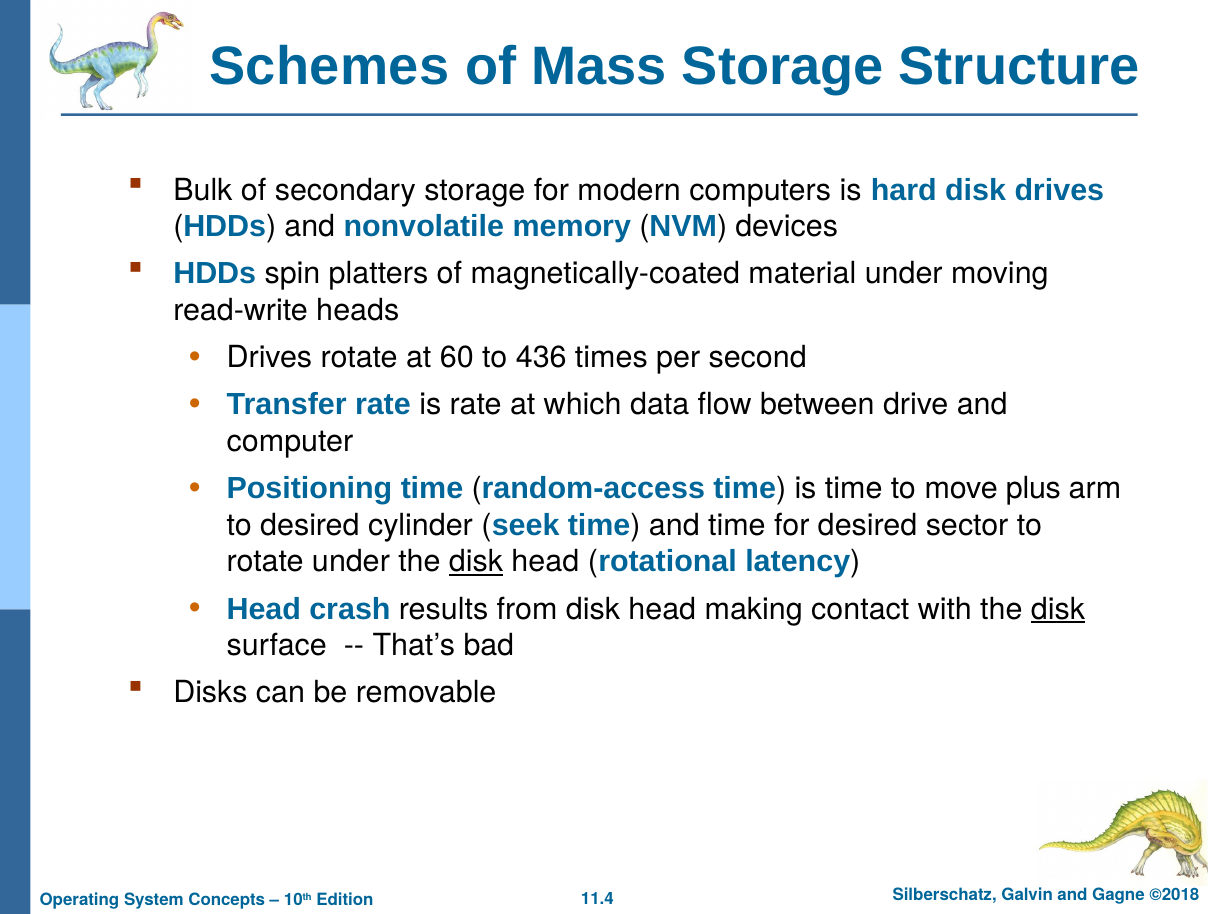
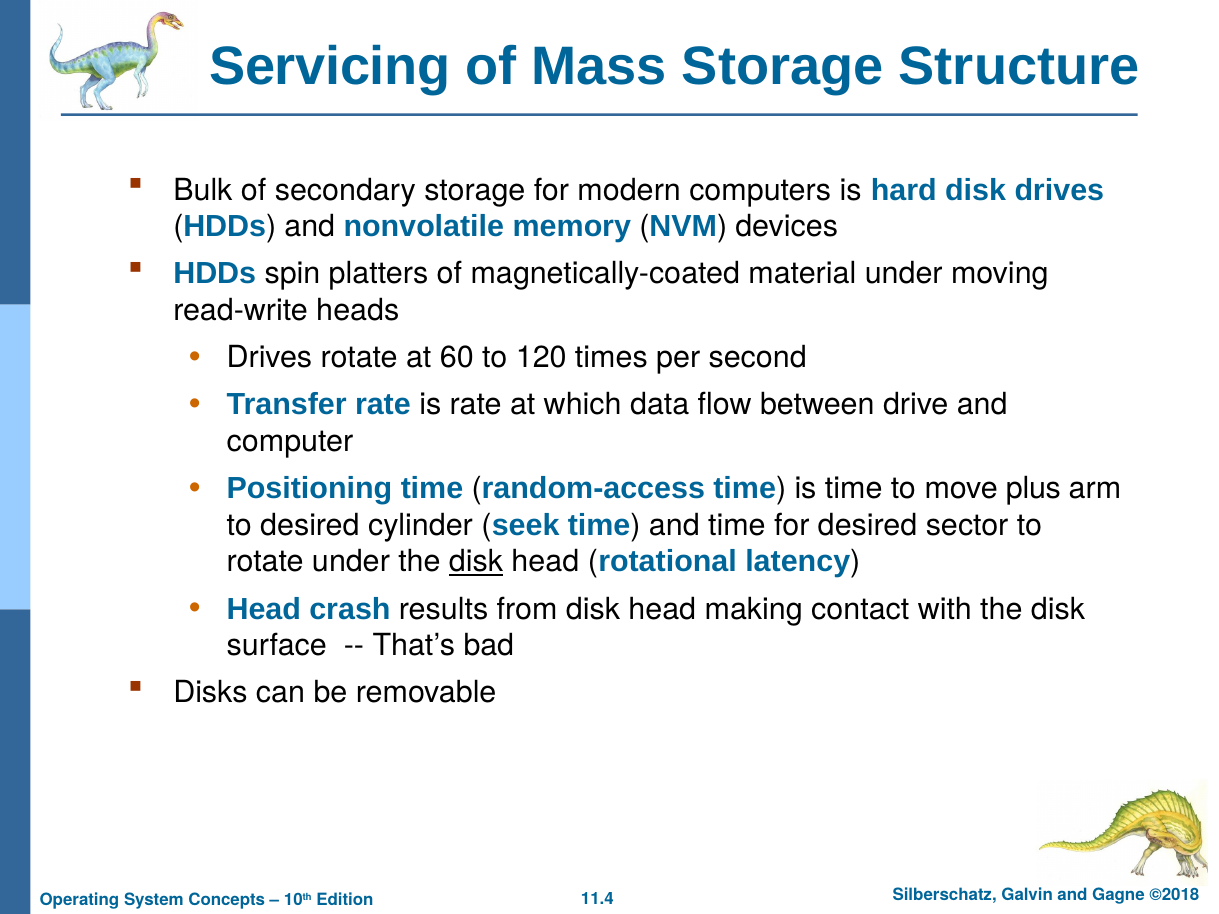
Schemes: Schemes -> Servicing (330, 67)
436: 436 -> 120 (541, 358)
disk underline: present -> none (1058, 609)
